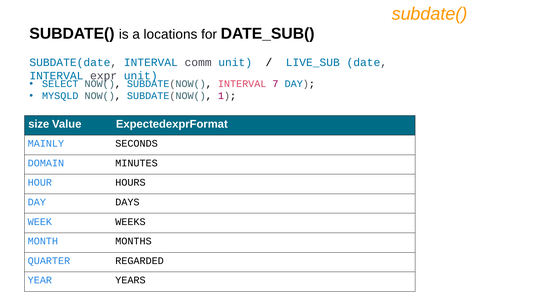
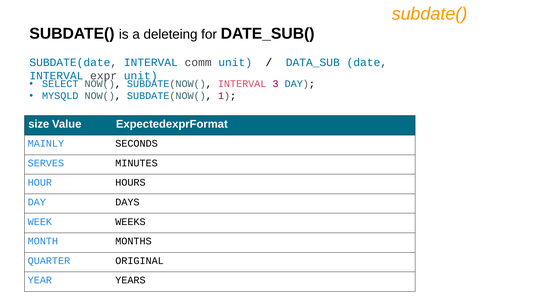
locations: locations -> deleteing (171, 34)
LIVE_SUB: LIVE_SUB -> DATA_SUB (313, 62)
7: 7 -> 3 (276, 84)
DOMAIN: DOMAIN -> SERVES (46, 163)
REGARDED: REGARDED -> ORIGINAL (140, 261)
